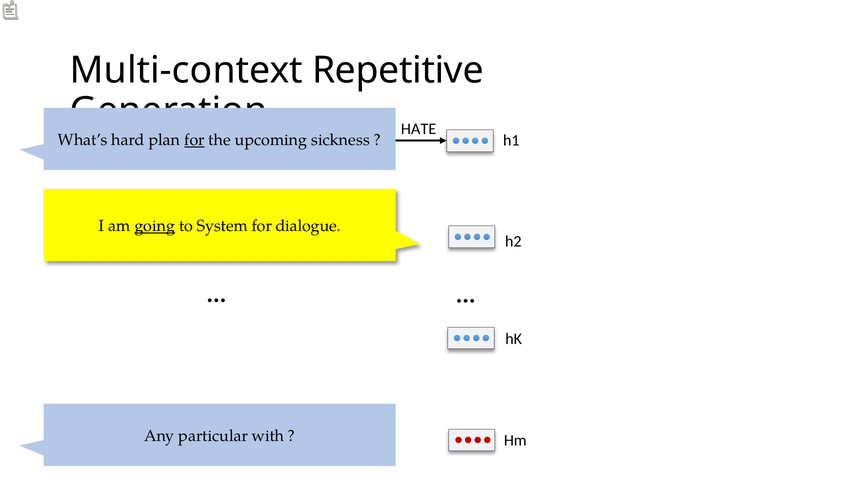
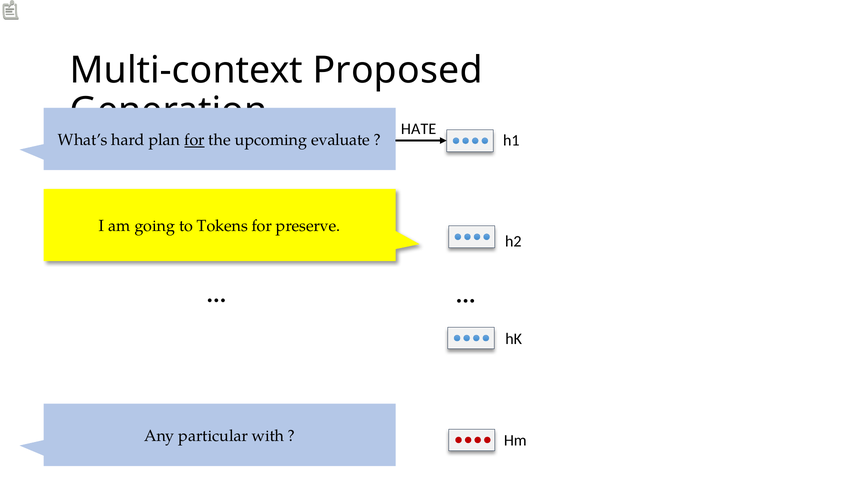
Repetitive: Repetitive -> Proposed (398, 70)
sickness: sickness -> evaluate (341, 140)
going underline: present -> none (155, 226)
System: System -> Tokens (222, 226)
dialogue: dialogue -> preserve (308, 226)
